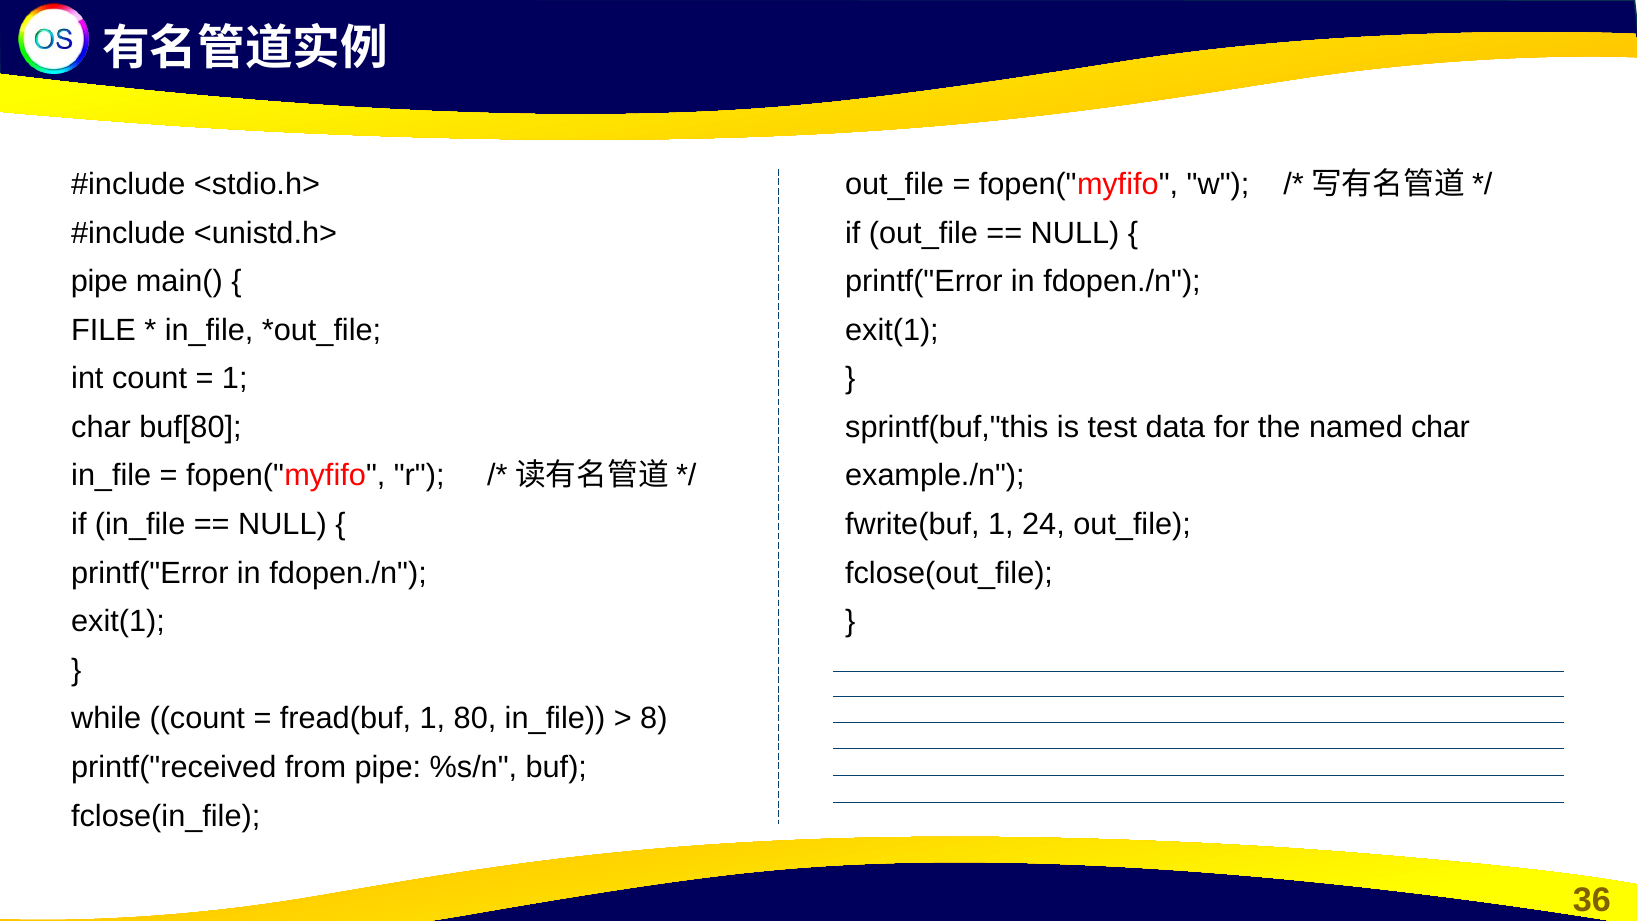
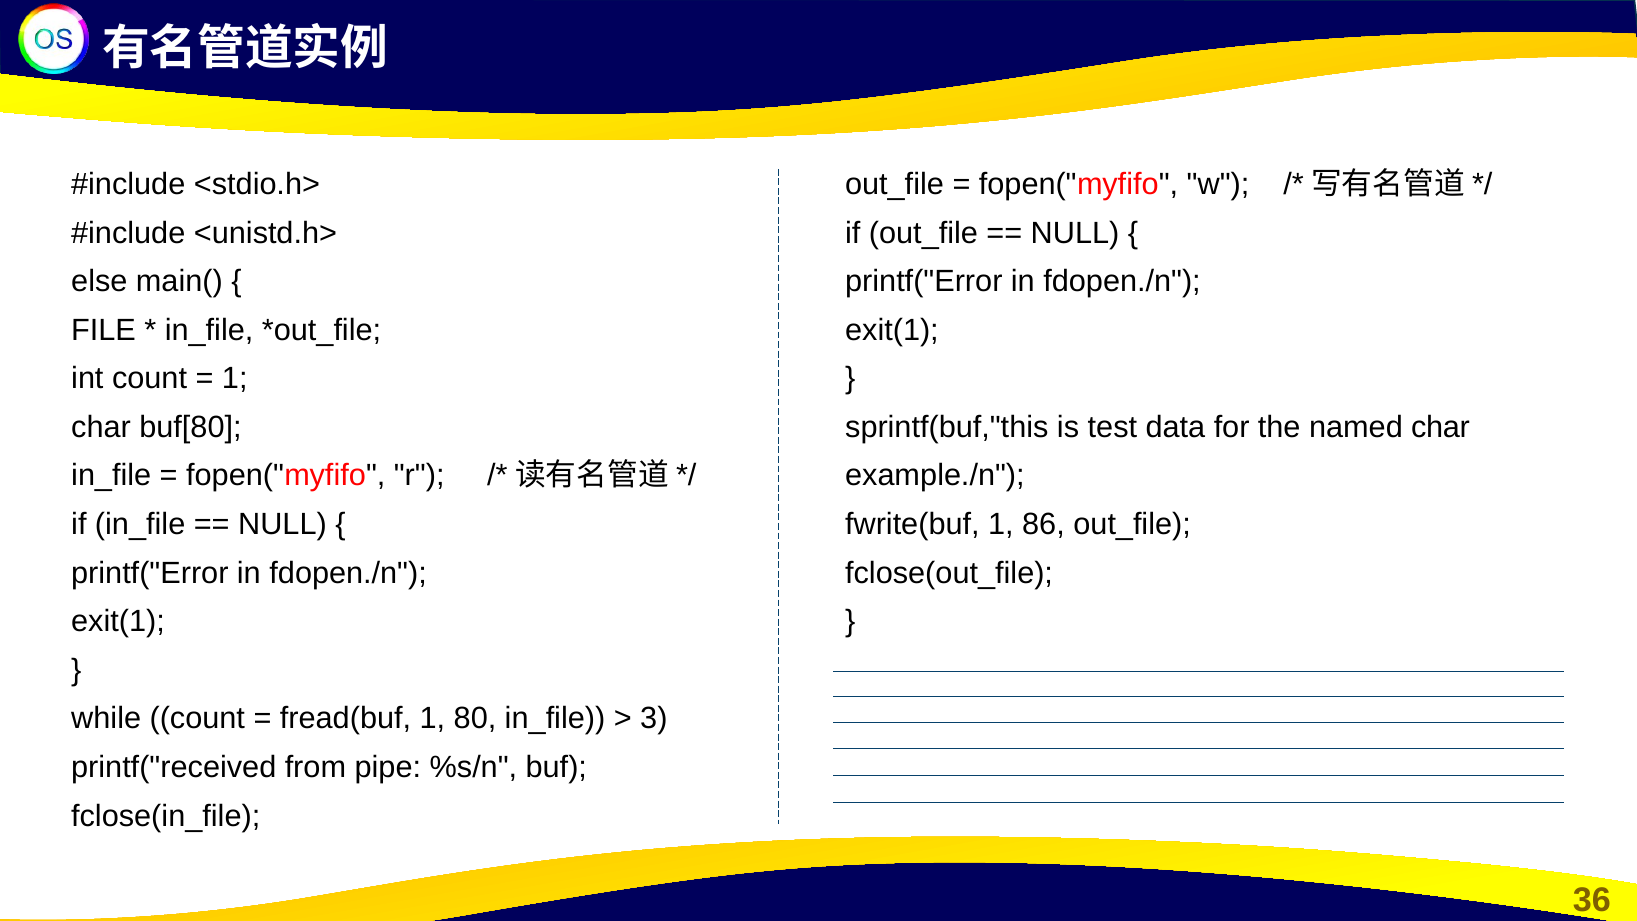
pipe: pipe -> else (99, 281)
24: 24 -> 86 (1043, 524)
8: 8 -> 3 (654, 719)
